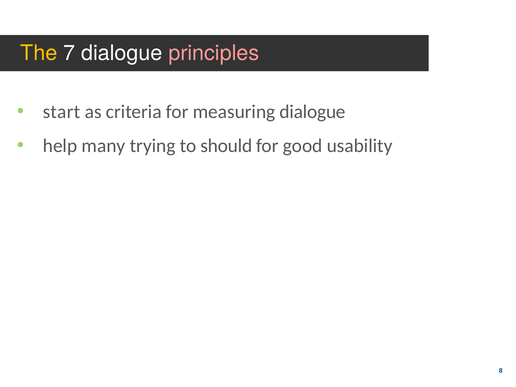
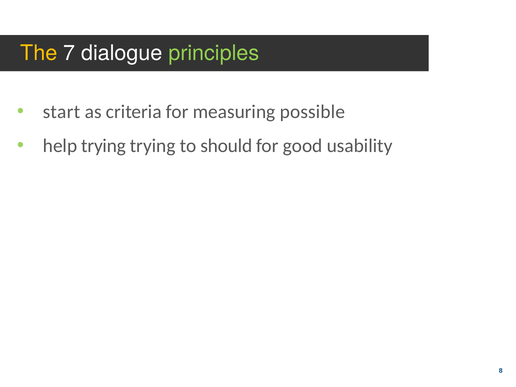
principles colour: pink -> light green (214, 53)
measuring dialogue: dialogue -> possible (312, 112)
help many: many -> trying (104, 146)
